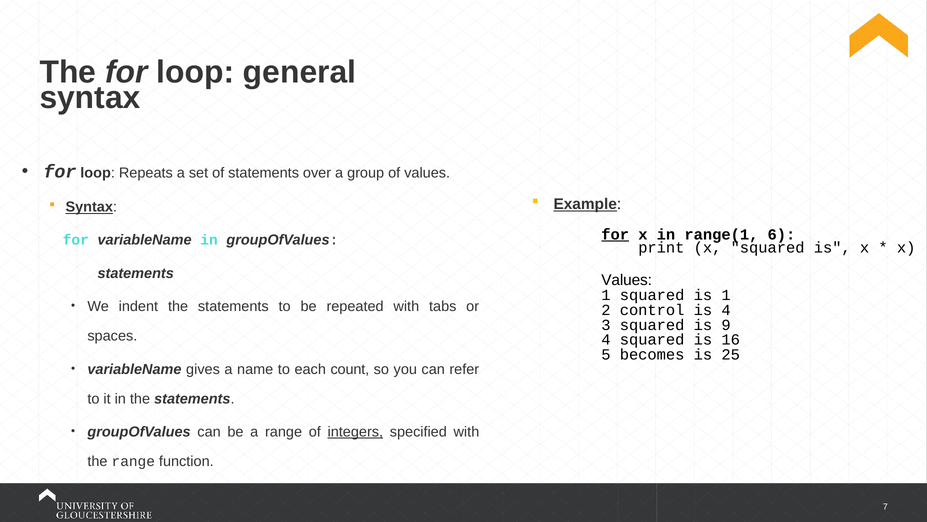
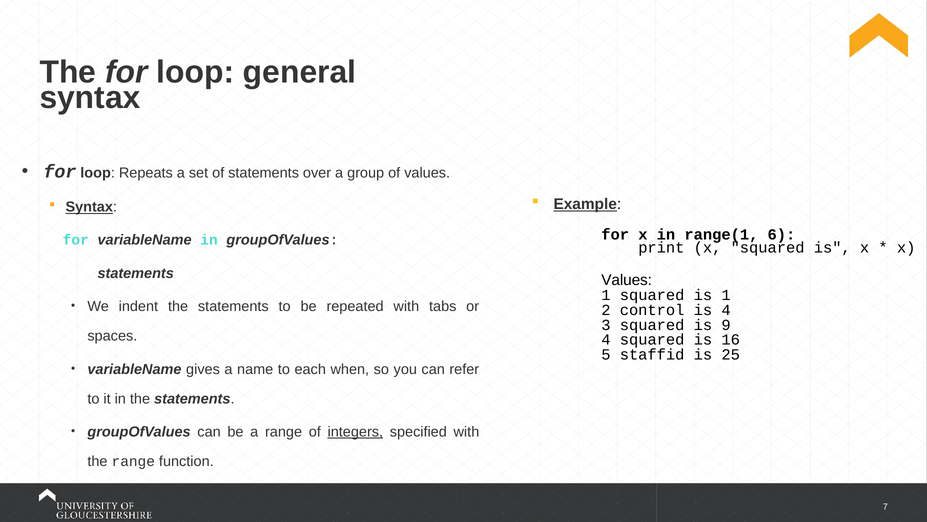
for underline: present -> none (615, 234)
becomes: becomes -> staffid (652, 354)
count: count -> when (350, 369)
